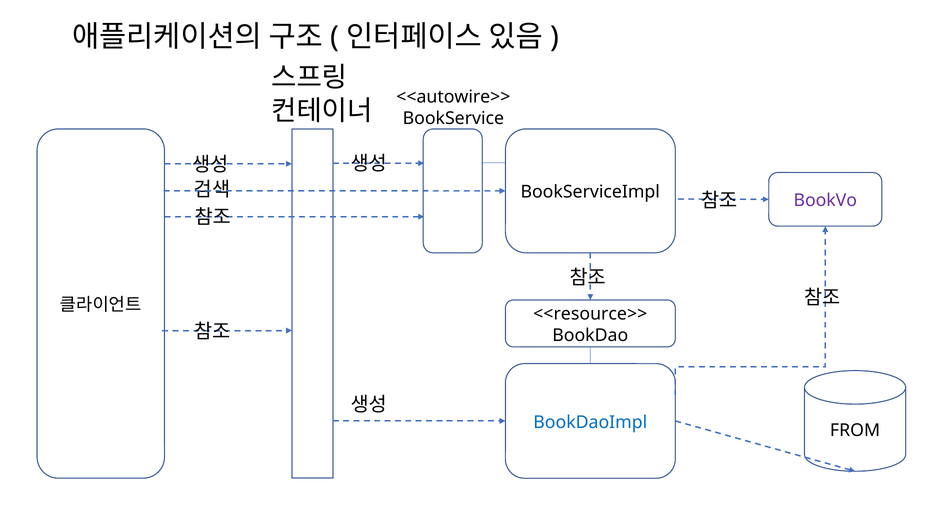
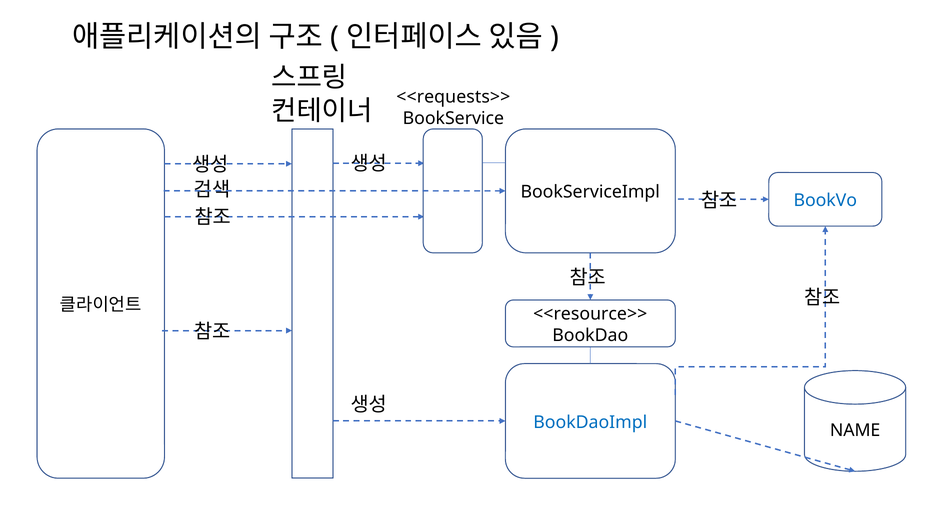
<<autowire>>: <<autowire>> -> <<requests>> (453, 97)
BookVo colour: purple -> blue (825, 201)
FROM: FROM -> NAME (855, 431)
